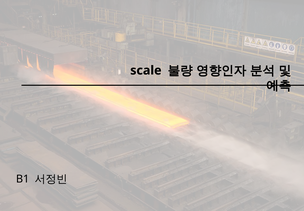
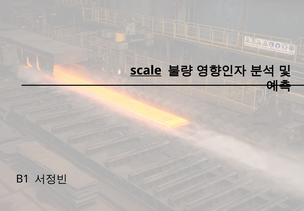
scale underline: none -> present (146, 70)
